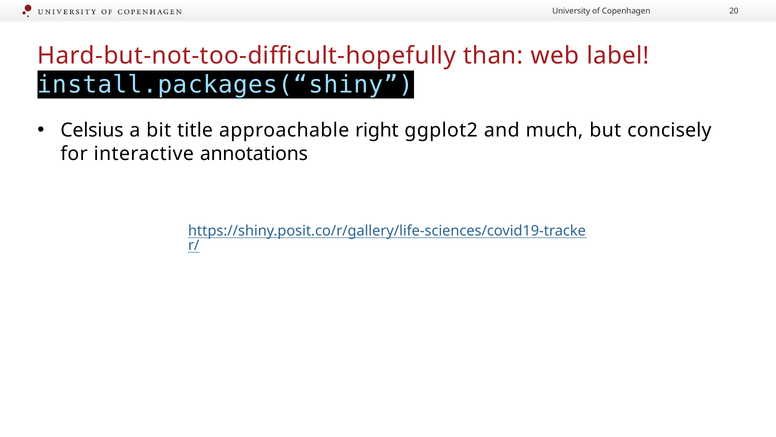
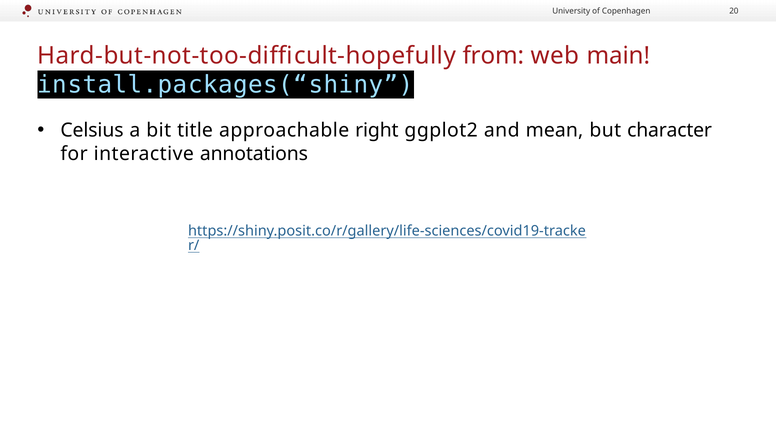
than: than -> from (493, 56)
label: label -> main (618, 56)
much: much -> mean (554, 130)
concisely: concisely -> character (670, 130)
